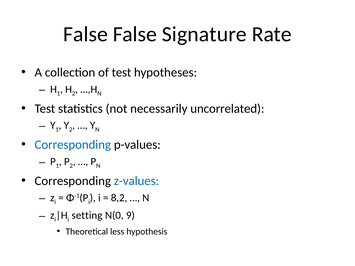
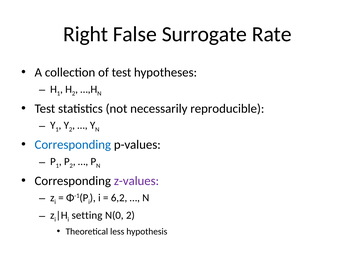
False: False -> Right (86, 34)
Signature: Signature -> Surrogate (204, 34)
uncorrelated: uncorrelated -> reproducible (227, 109)
z-values colour: blue -> purple (136, 181)
8,2: 8,2 -> 6,2 (119, 198)
N(0 9: 9 -> 2 (130, 216)
